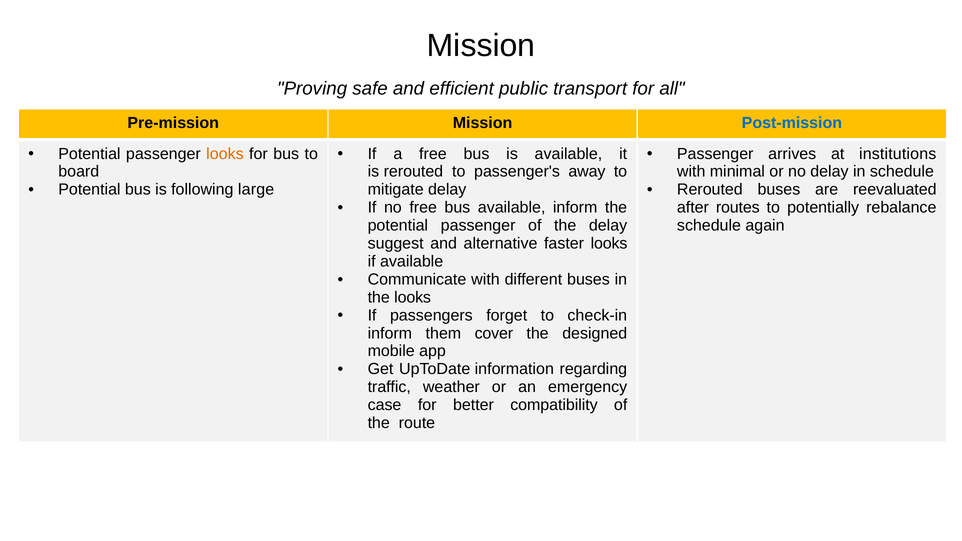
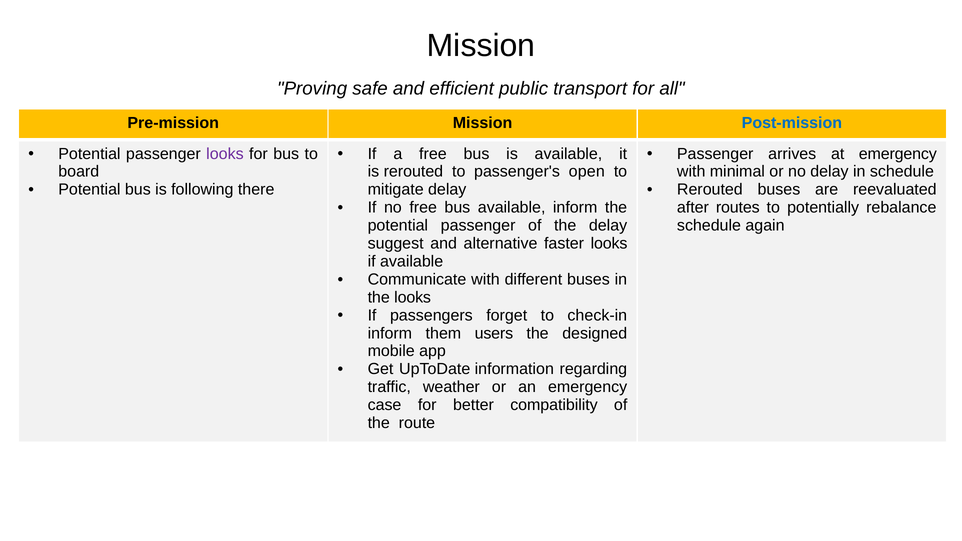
looks colour: orange -> purple (225, 154)
at institutions: institutions -> emergency (898, 154)
away: away -> open (587, 172)
large: large -> there (256, 190)
cover: cover -> users (494, 333)
